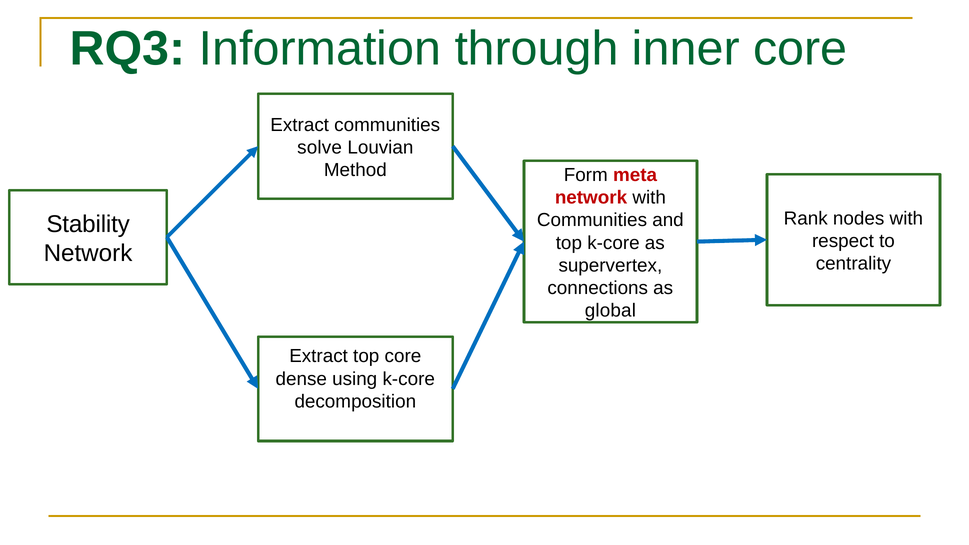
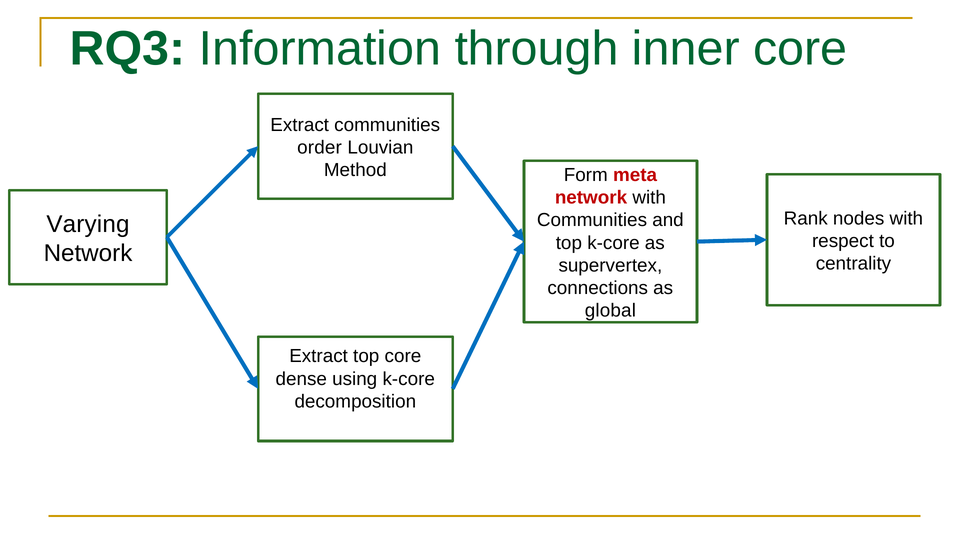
solve: solve -> order (320, 148)
Stability: Stability -> Varying (88, 224)
